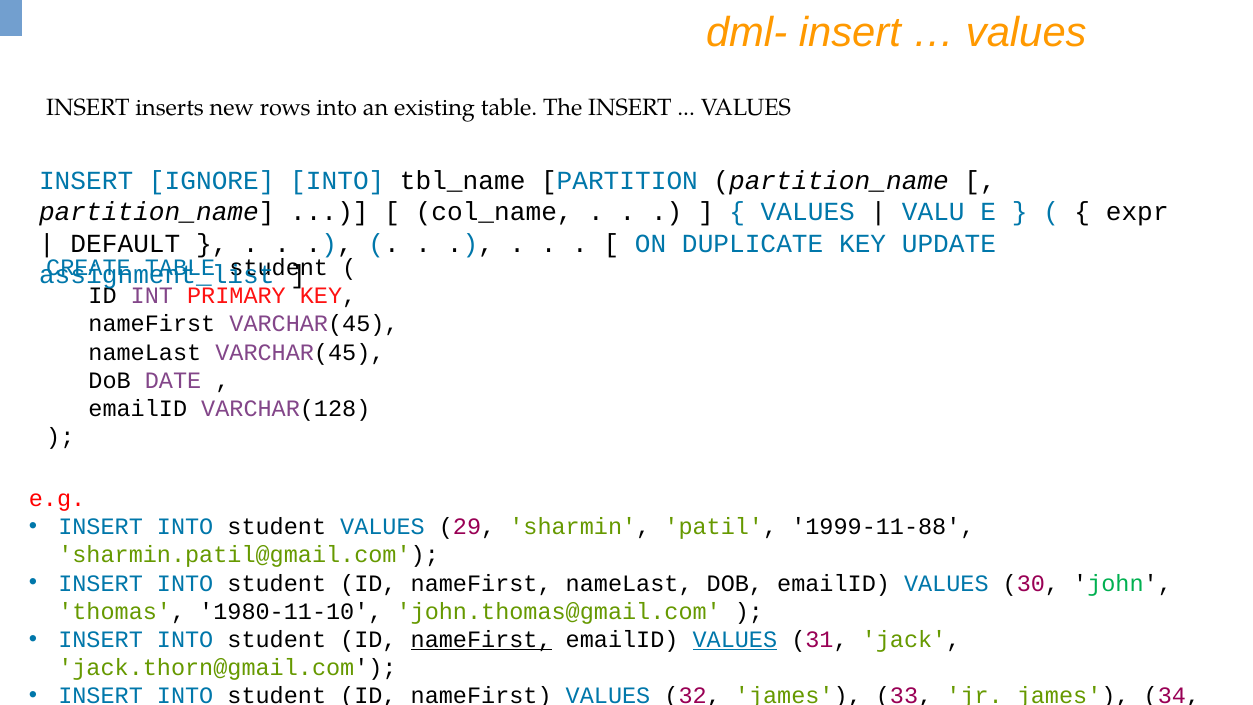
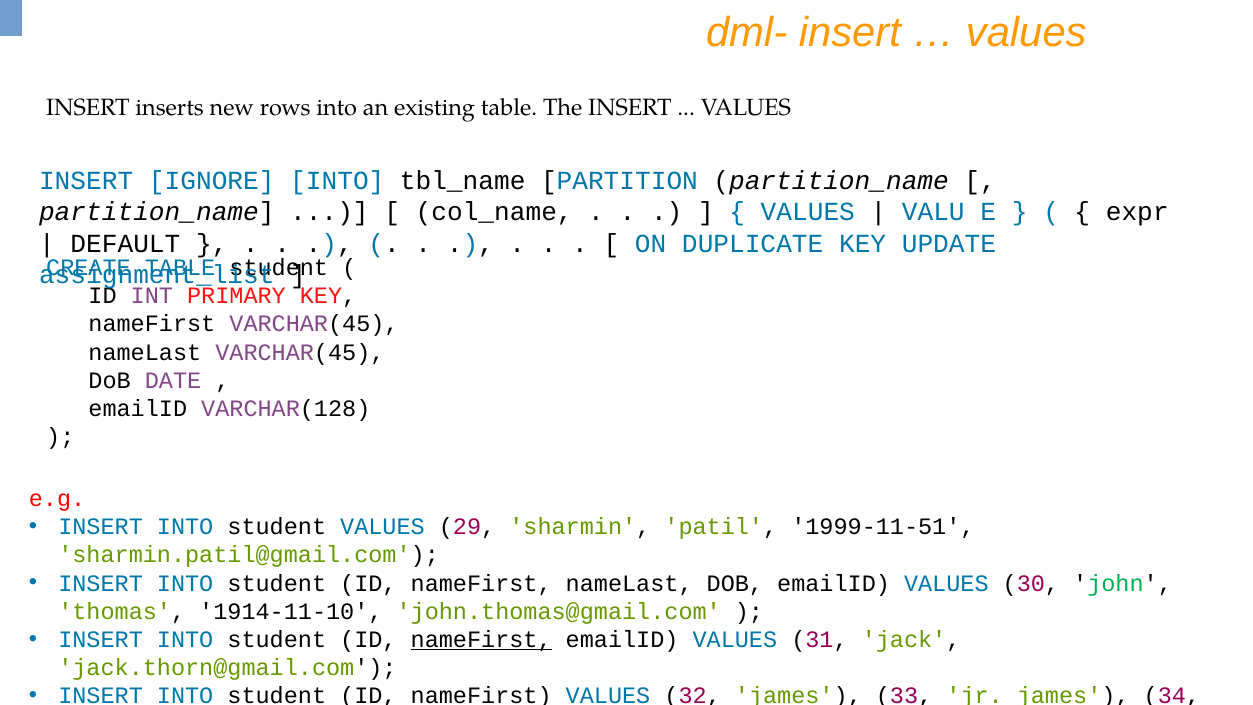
1999-11-88: 1999-11-88 -> 1999-11-51 (883, 527)
1980-11-10: 1980-11-10 -> 1914-11-10 (291, 611)
VALUES underline: present -> none (735, 639)
